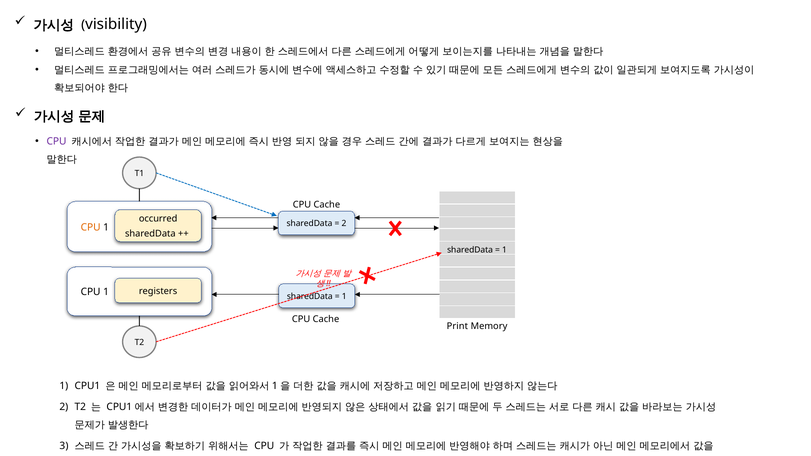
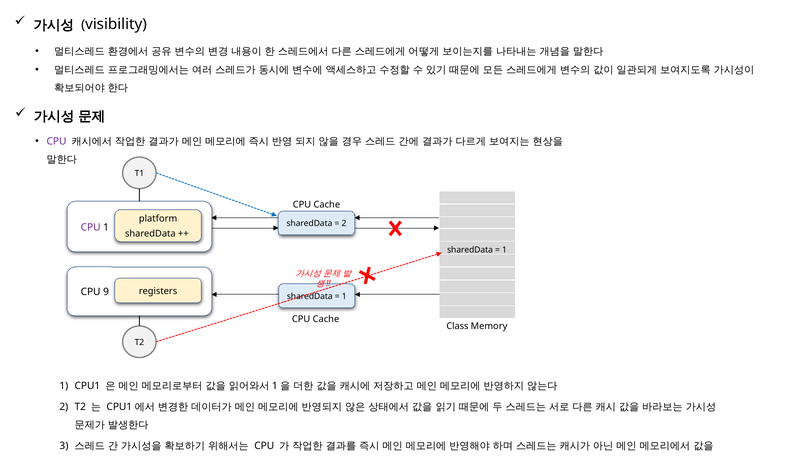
occurred: occurred -> platform (158, 219)
CPU colour: orange -> purple (91, 227)
1: 1 -> 9 (106, 292)
Print: Print -> Class (457, 326)
